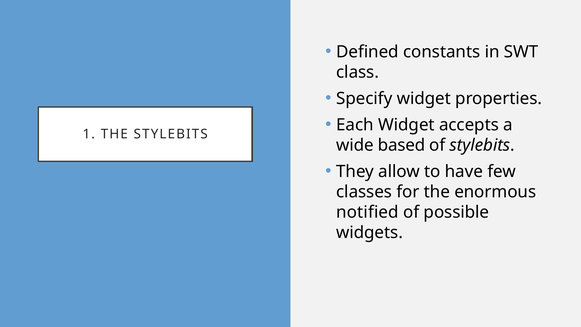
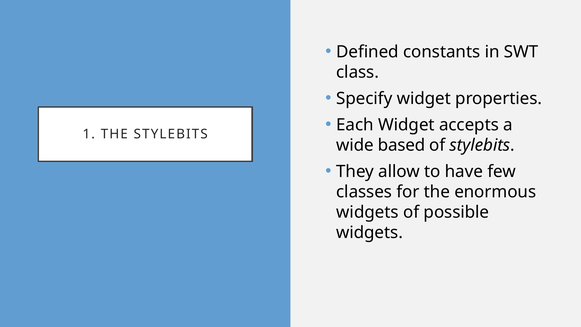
notified: notified -> widgets (368, 212)
